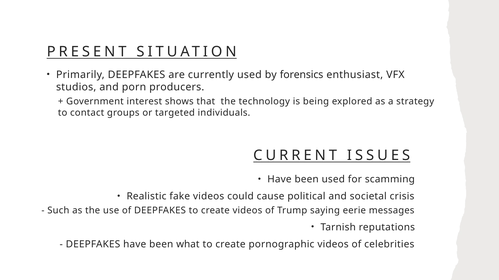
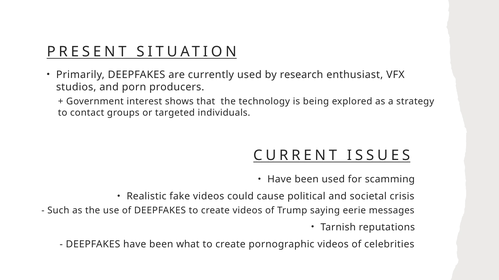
forensics: forensics -> research (302, 75)
